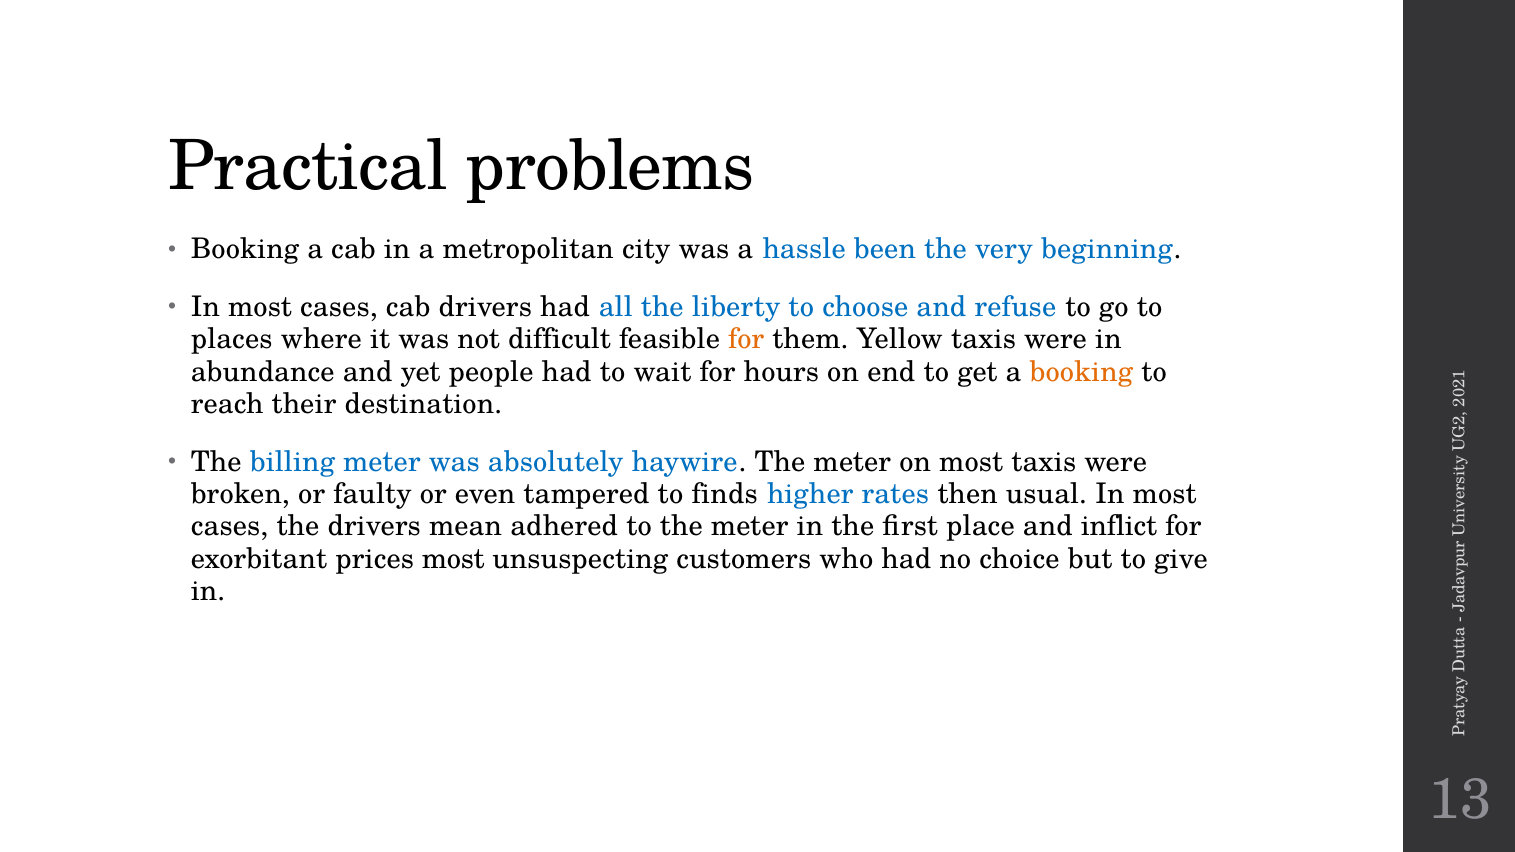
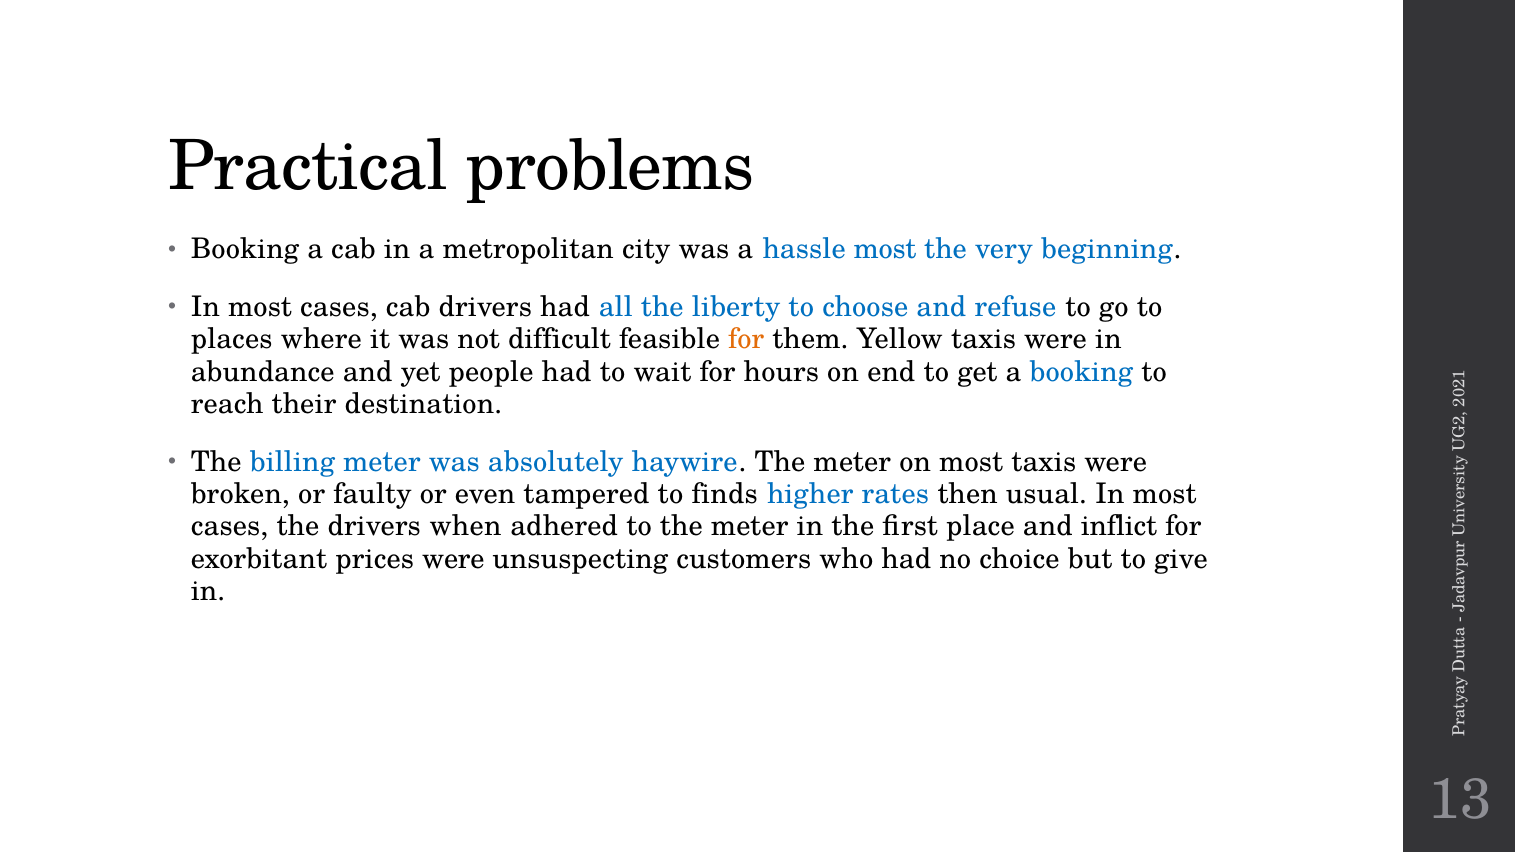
hassle been: been -> most (885, 249)
booking colour: orange -> blue (1081, 372)
mean: mean -> when (465, 527)
prices most: most -> were (453, 559)
